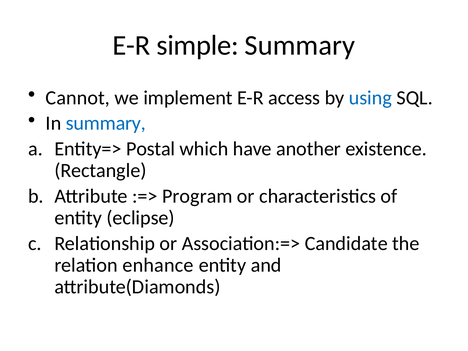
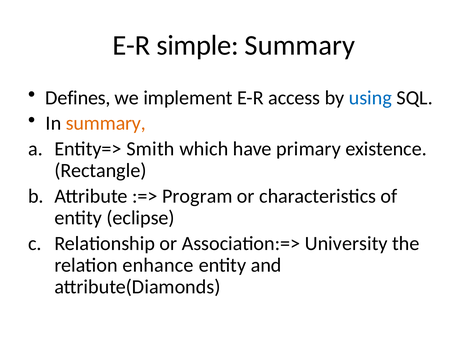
Cannot: Cannot -> Defines (78, 98)
summary colour: blue -> orange (106, 123)
Postal: Postal -> Smith (151, 149)
another: another -> primary (309, 149)
Candidate: Candidate -> University (346, 243)
